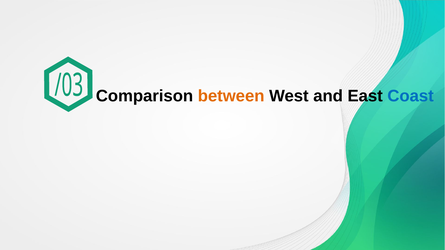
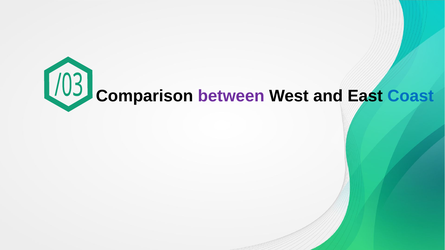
between colour: orange -> purple (231, 96)
